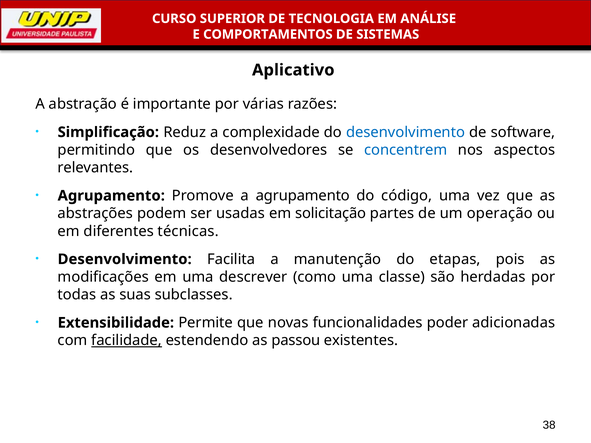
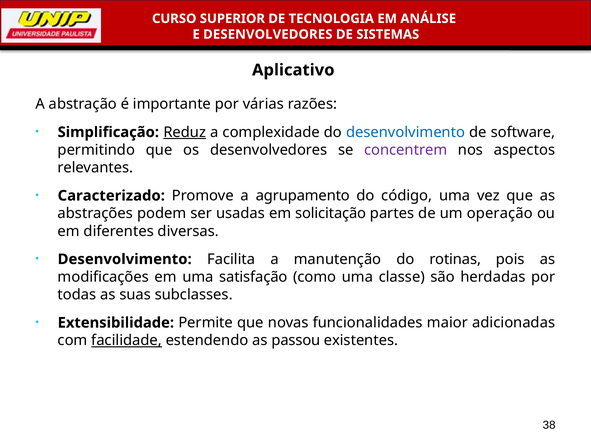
COMPORTAMENTOS: COMPORTAMENTOS -> DESENVOLVEDORES (268, 34)
Reduz underline: none -> present (185, 132)
concentrem colour: blue -> purple (406, 150)
Agrupamento: Agrupamento -> Caracterizado (111, 196)
técnicas: técnicas -> diversas (188, 231)
etapas: etapas -> rotinas (455, 259)
descrever: descrever -> satisfação (253, 277)
poder: poder -> maior (447, 323)
